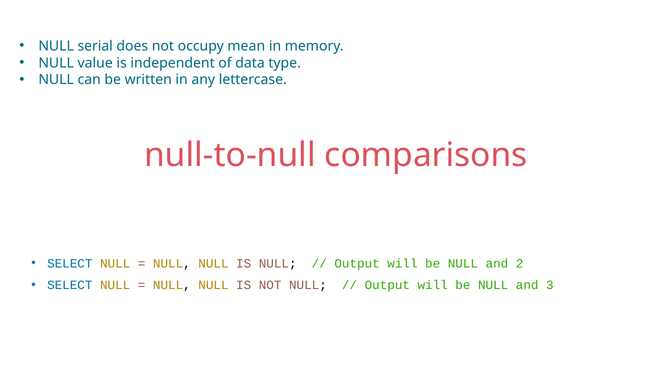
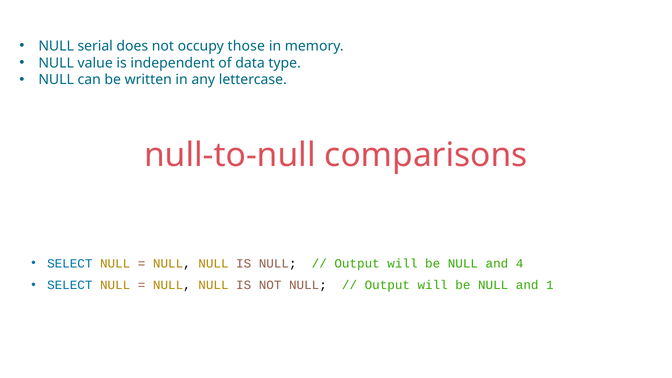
mean: mean -> those (246, 46)
2: 2 -> 4 (520, 263)
3: 3 -> 1 (550, 285)
